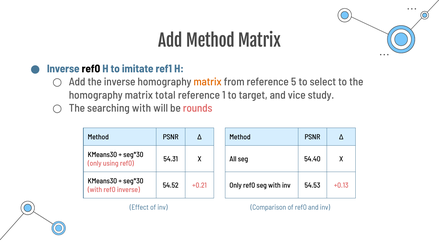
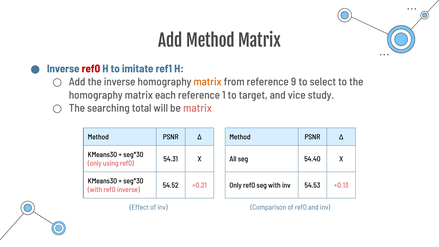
ref0 colour: black -> red (91, 69)
5: 5 -> 9 (294, 82)
total: total -> each (165, 95)
searching with: with -> total (142, 108)
be rounds: rounds -> matrix (197, 108)
